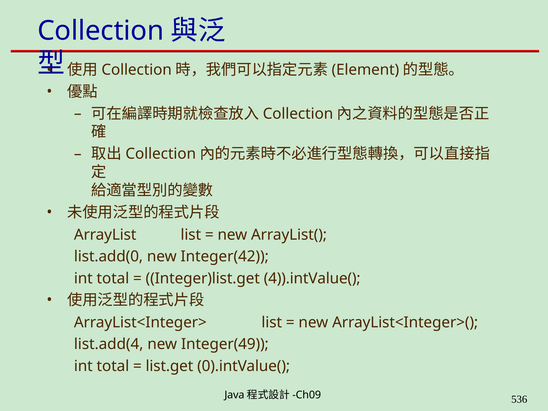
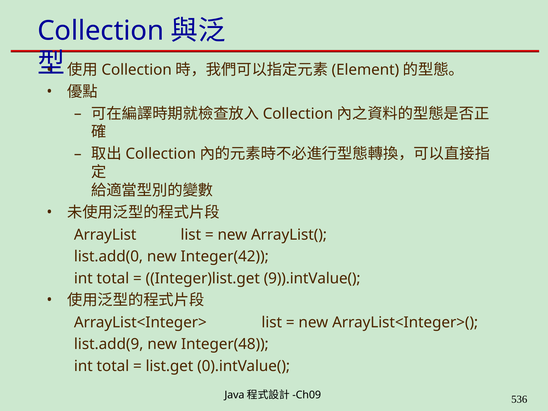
4)).intValue(: 4)).intValue( -> 9)).intValue( (312, 278)
list.add(4: list.add(4 -> list.add(9 (109, 344)
Integer(49: Integer(49 -> Integer(48 (225, 344)
